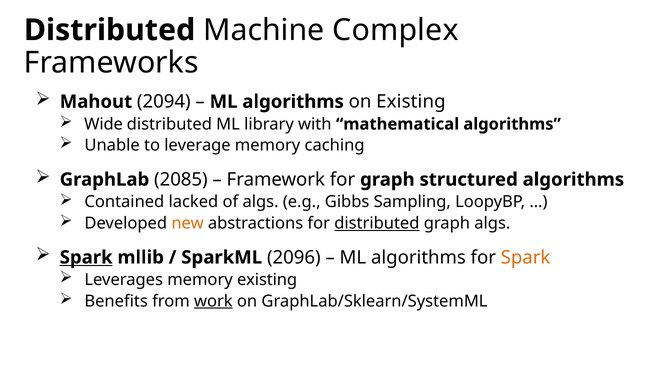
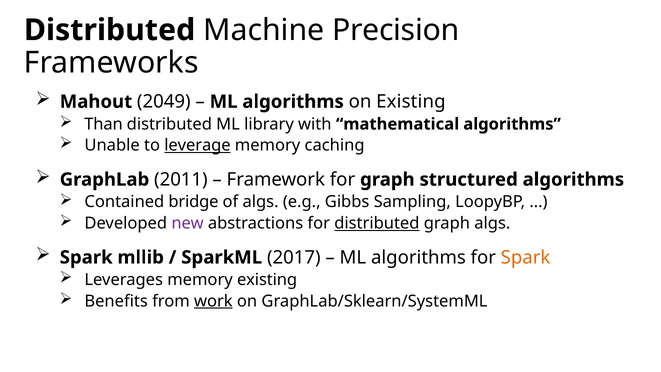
Complex: Complex -> Precision (396, 30)
2094: 2094 -> 2049 (164, 102)
Wide: Wide -> Than (104, 124)
leverage underline: none -> present (197, 145)
2085: 2085 -> 2011 (181, 179)
lacked: lacked -> bridge (193, 202)
new colour: orange -> purple (188, 223)
Spark underline: present -> none (86, 257)
2096: 2096 -> 2017 (294, 257)
